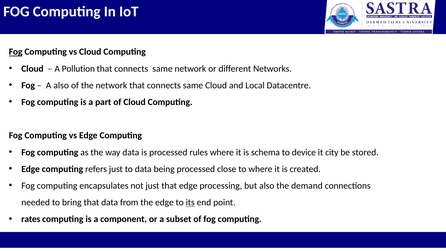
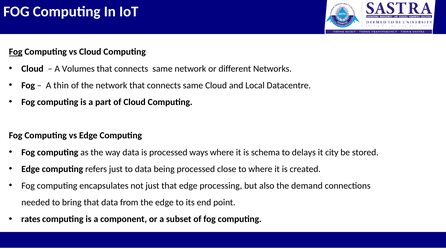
Pollution: Pollution -> Volumes (78, 69)
A also: also -> thin (61, 85)
rules: rules -> ways (199, 152)
device: device -> delays (304, 152)
its underline: present -> none (190, 202)
